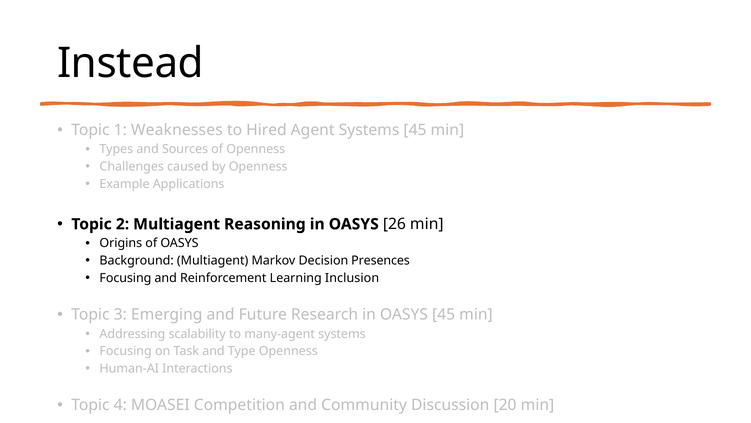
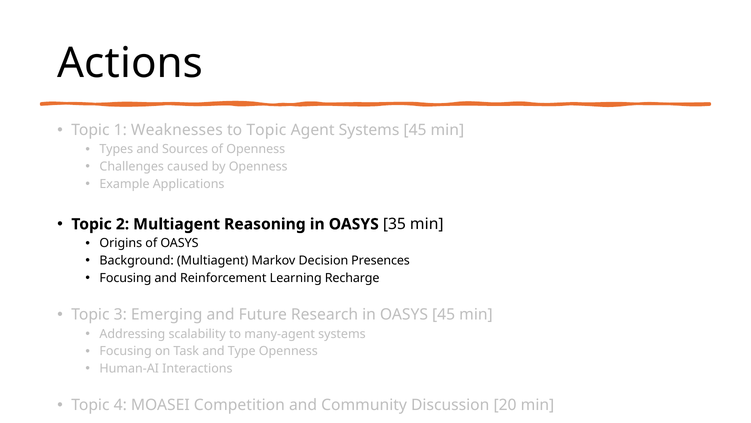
Instead: Instead -> Actions (130, 63)
to Hired: Hired -> Topic (266, 130)
26: 26 -> 35 (394, 224)
Inclusion: Inclusion -> Recharge (352, 278)
